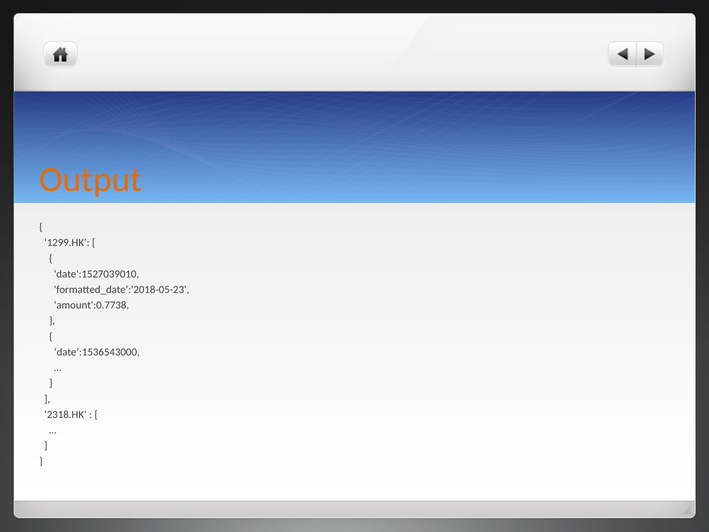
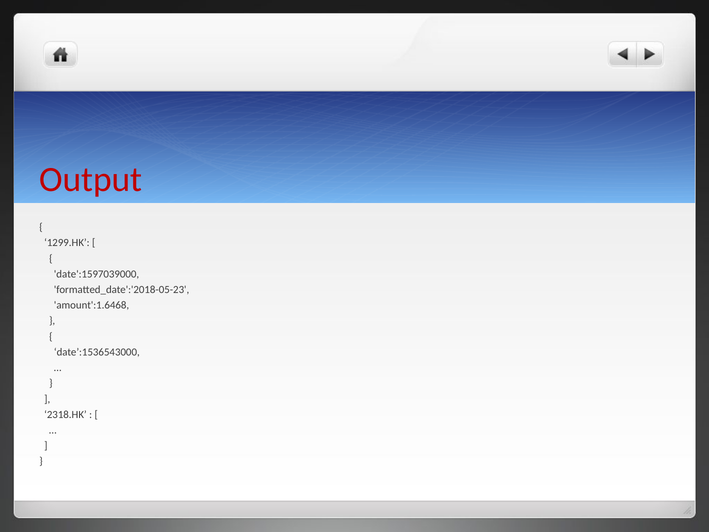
Output colour: orange -> red (91, 179)
date':1527039010: date':1527039010 -> date':1597039000 (97, 274)
amount':0.7738: amount':0.7738 -> amount':1.6468 (92, 305)
